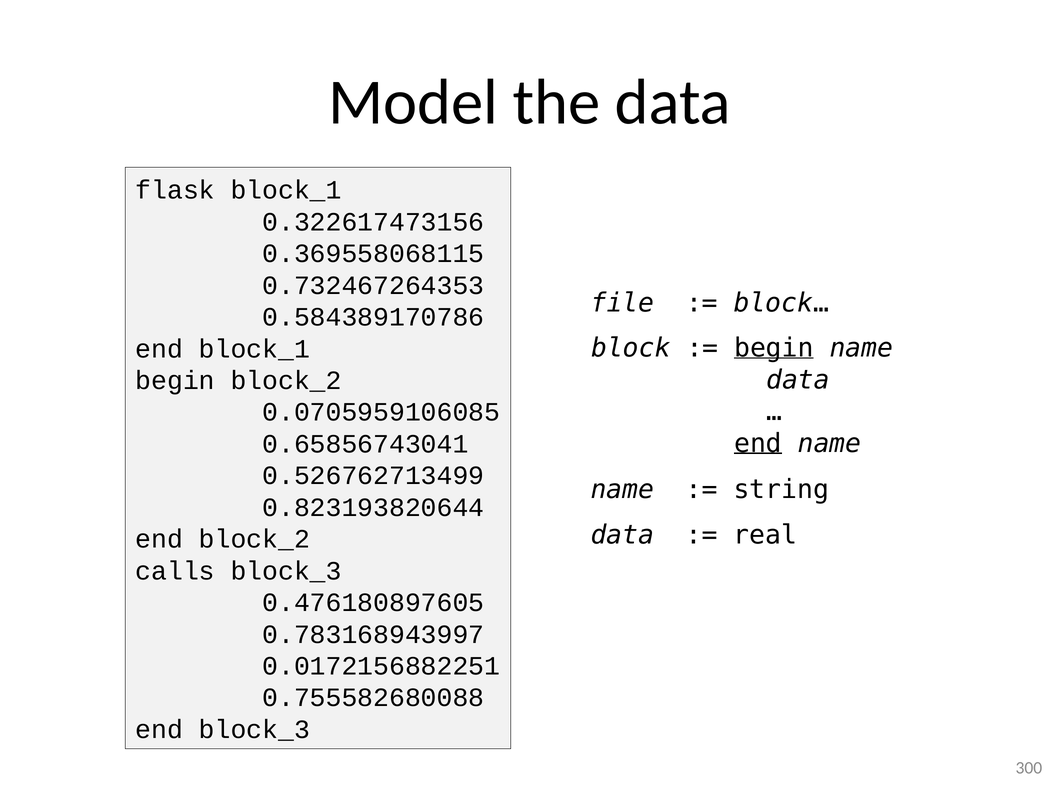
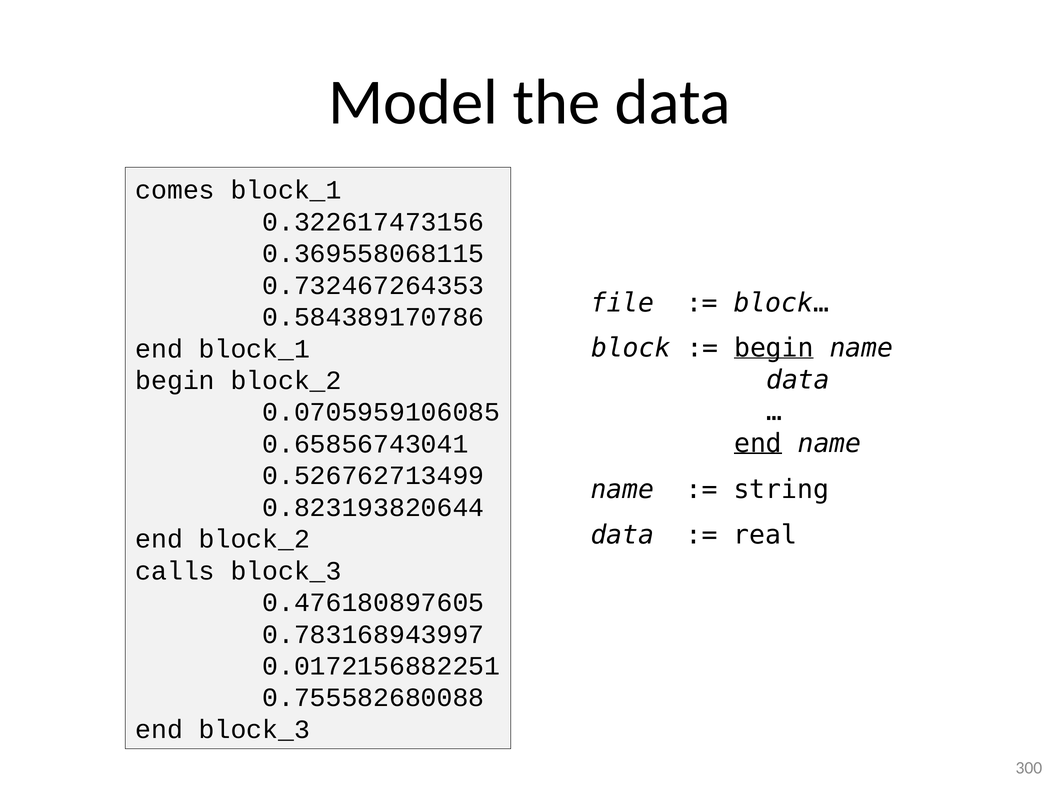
flask: flask -> comes (175, 190)
